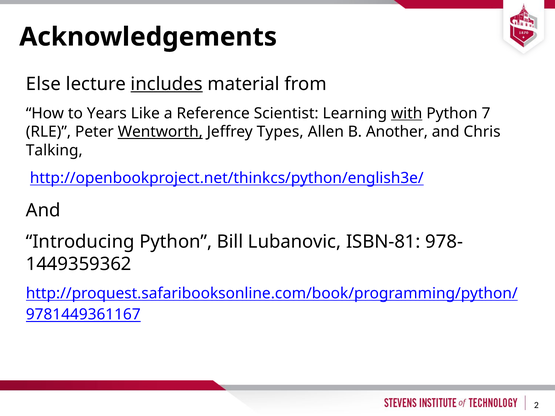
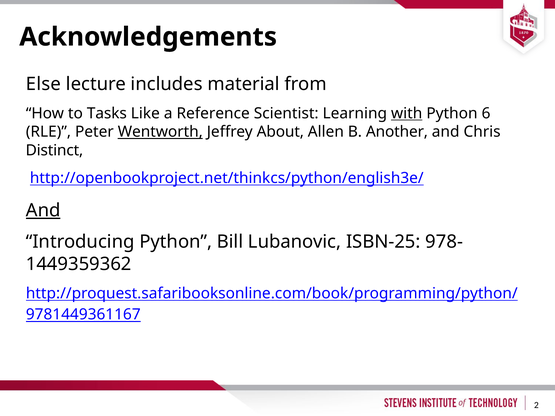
includes underline: present -> none (167, 84)
Years: Years -> Tasks (107, 113)
7: 7 -> 6 (486, 113)
Types: Types -> About (280, 132)
Talking: Talking -> Distinct (54, 150)
And underline: none -> present (43, 211)
ISBN-81: ISBN-81 -> ISBN-25 (383, 242)
